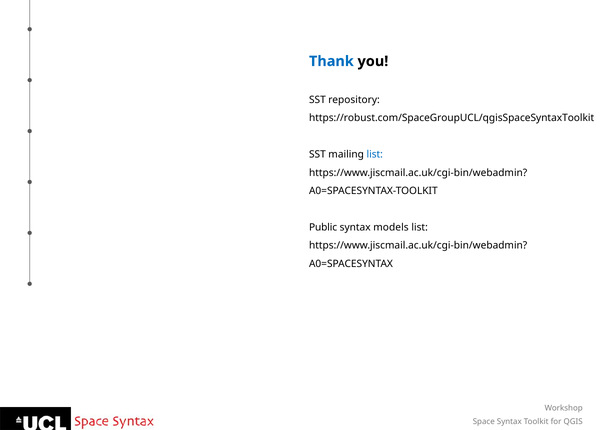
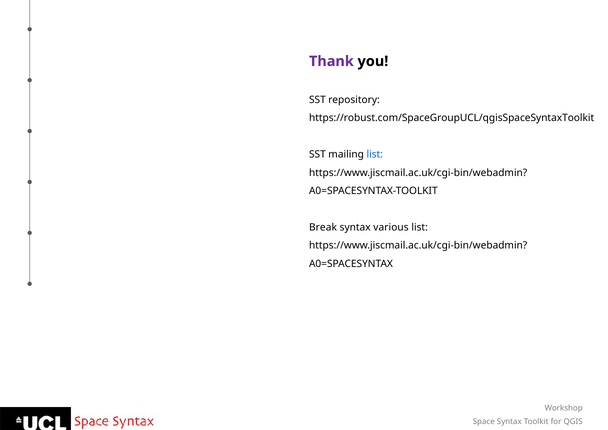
Thank colour: blue -> purple (331, 61)
Public: Public -> Break (323, 227)
models: models -> various (391, 227)
